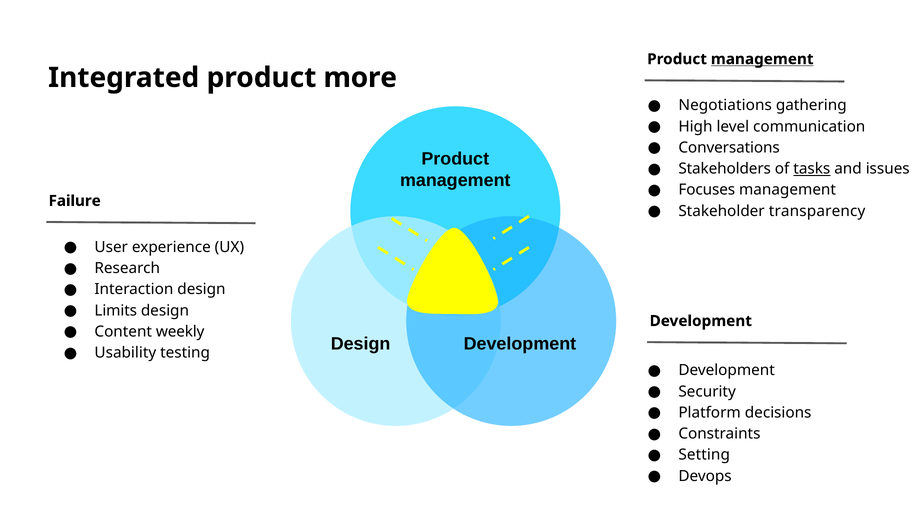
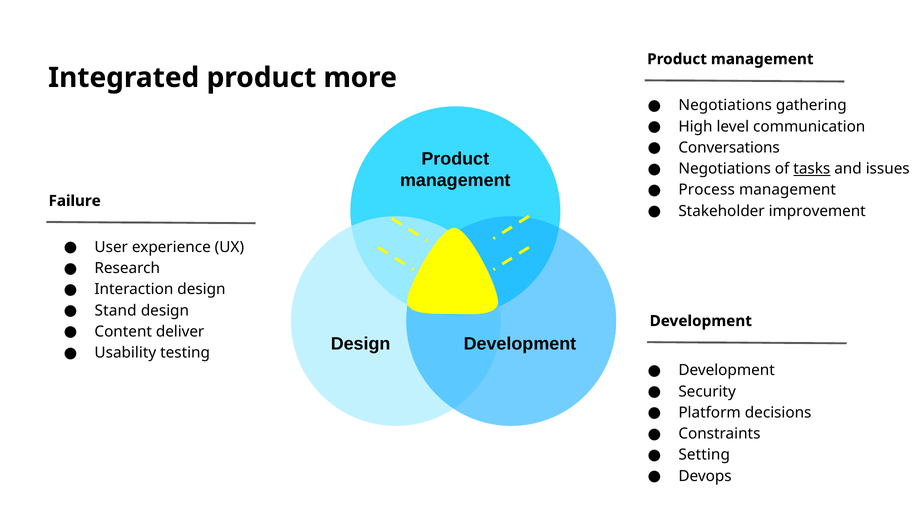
management underline: present -> none (762, 59)
Stakeholders: Stakeholders -> Negotiations (725, 169)
Focuses: Focuses -> Process (707, 190)
transparency: transparency -> improvement (817, 211)
Limits: Limits -> Stand (116, 311)
weekly: weekly -> deliver (180, 332)
